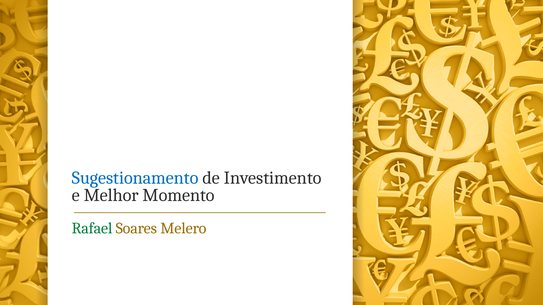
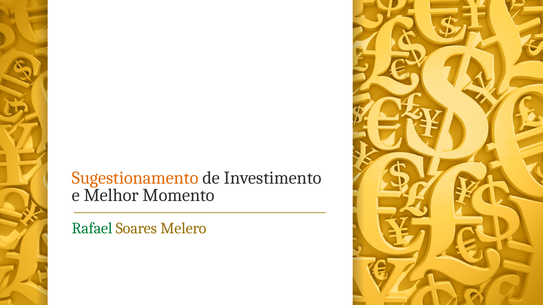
Sugestionamento colour: blue -> orange (135, 178)
